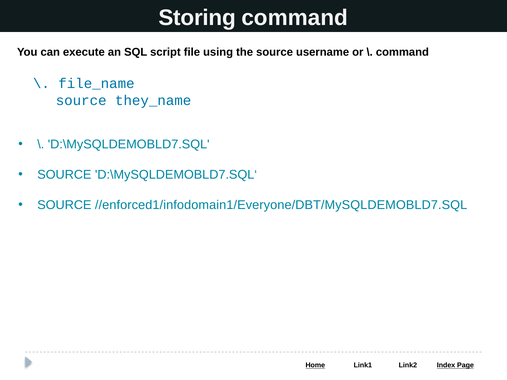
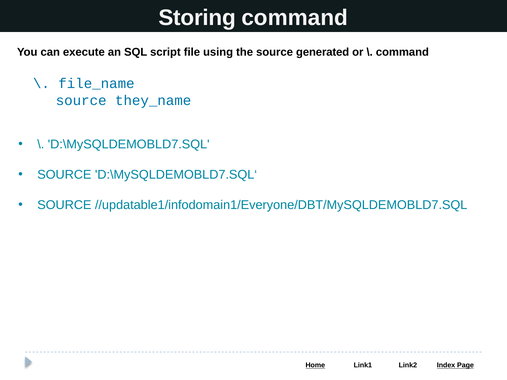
username: username -> generated (323, 52)
//enforced1/infodomain1/Everyone/DBT/MySQLDEMOBLD7.SQL: //enforced1/infodomain1/Everyone/DBT/MySQLDEMOBLD7.SQL -> //updatable1/infodomain1/Everyone/DBT/MySQLDEMOBLD7.SQL (281, 205)
